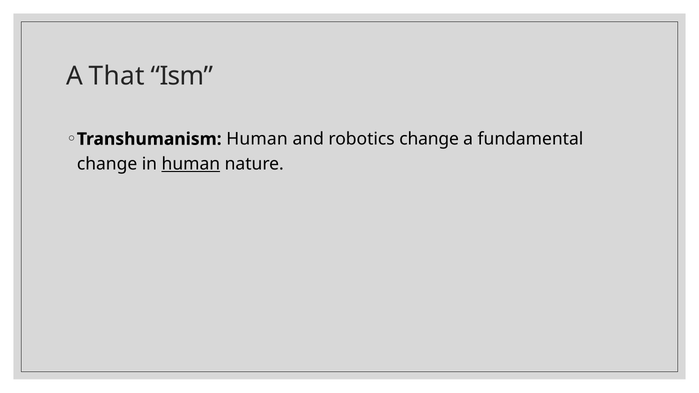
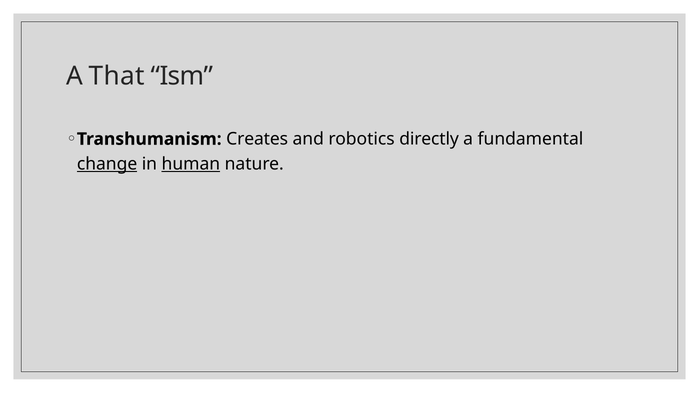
Transhumanism Human: Human -> Creates (257, 139)
robotics change: change -> directly (429, 139)
change underline: none -> present (107, 164)
